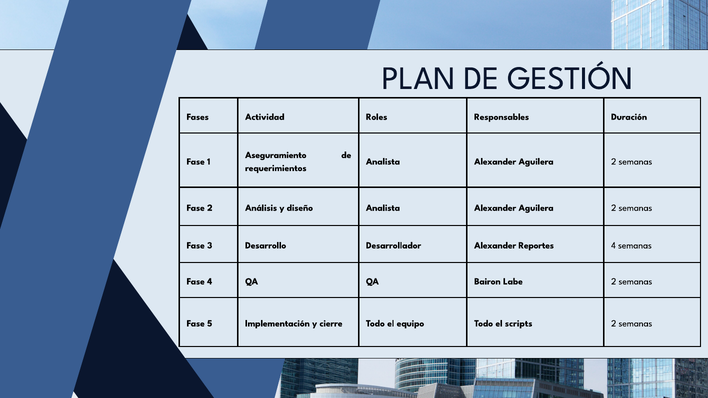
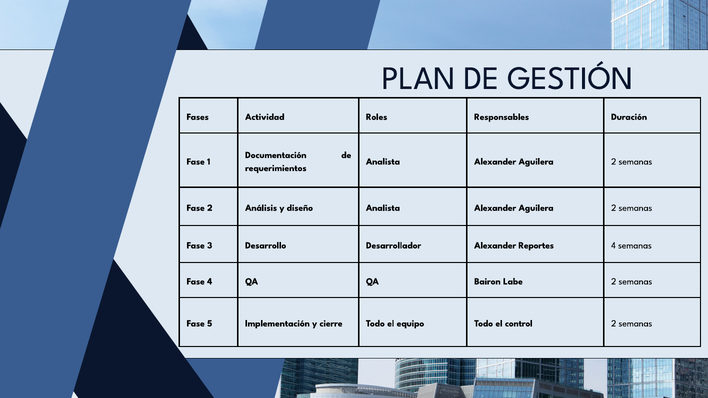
Aseguramiento: Aseguramiento -> Documentación (276, 155)
scripts: scripts -> control (519, 324)
